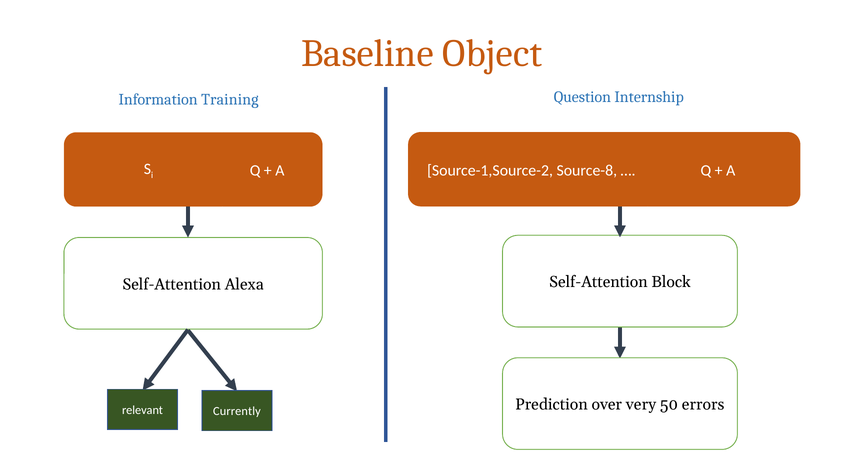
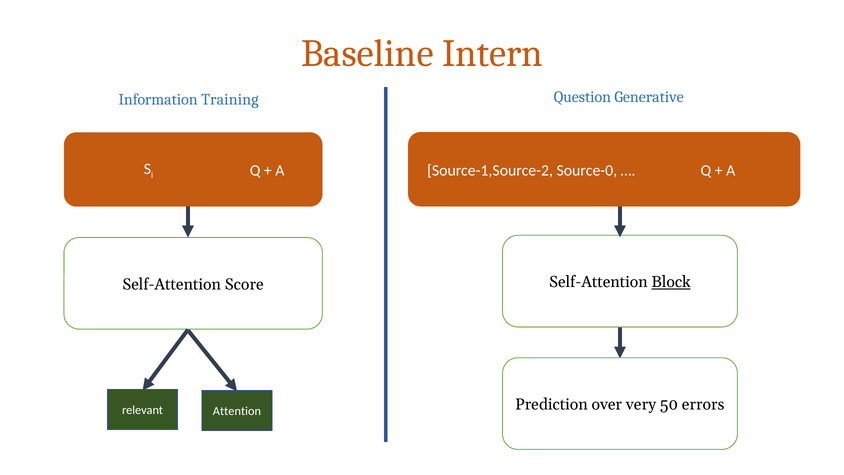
Object: Object -> Intern (492, 53)
Internship: Internship -> Generative (649, 97)
Source-8: Source-8 -> Source-0 (587, 170)
Block underline: none -> present (671, 282)
Alexa: Alexa -> Score (244, 284)
Currently: Currently -> Attention (237, 411)
